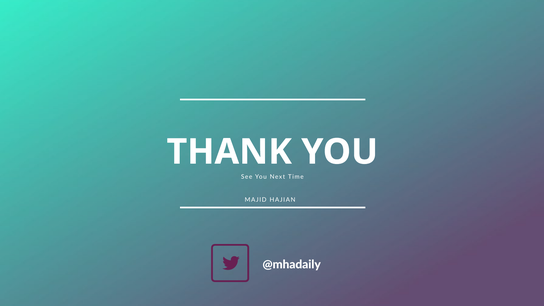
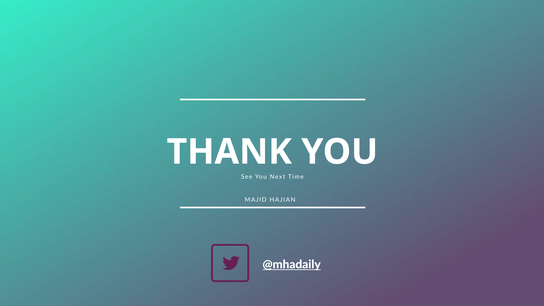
@mhadaily underline: none -> present (292, 264)
